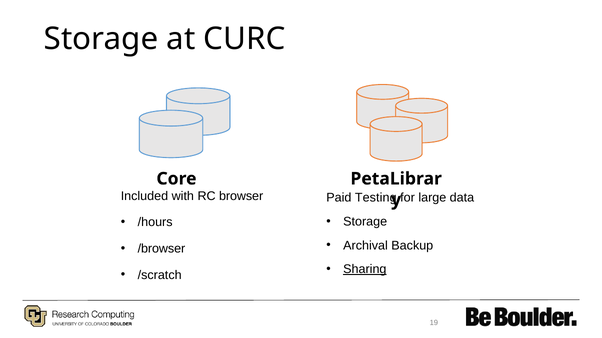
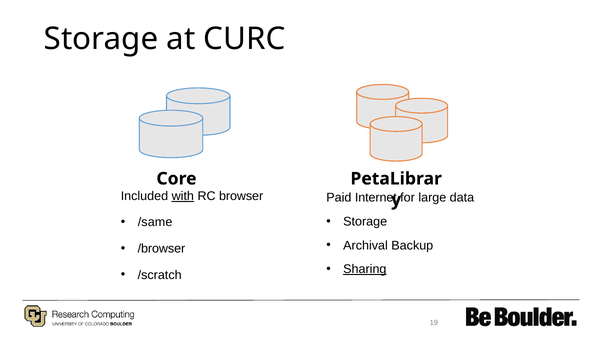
with underline: none -> present (183, 196)
Testing: Testing -> Internet (376, 198)
/hours: /hours -> /same (155, 223)
